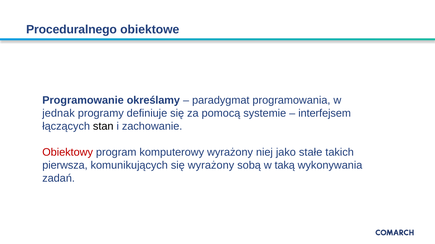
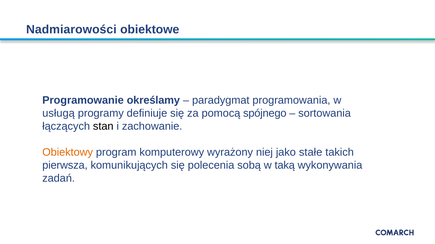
Proceduralnego: Proceduralnego -> Nadmiarowości (71, 30)
jednak: jednak -> usługą (59, 114)
systemie: systemie -> spójnego (265, 114)
interfejsem: interfejsem -> sortowania (325, 114)
Obiektowy colour: red -> orange (68, 153)
się wyrażony: wyrażony -> polecenia (211, 166)
